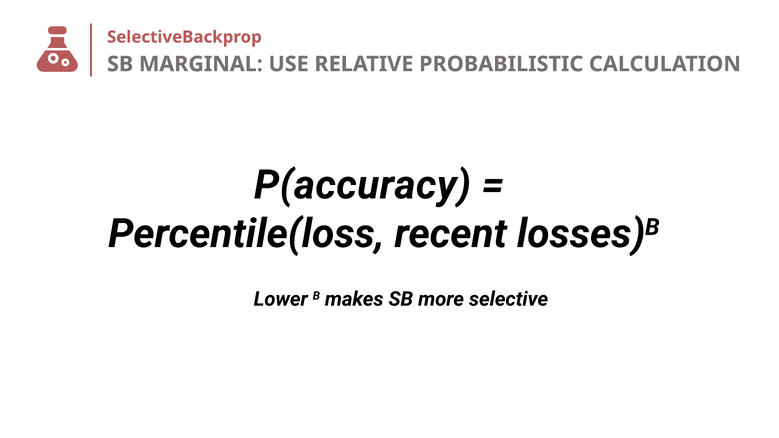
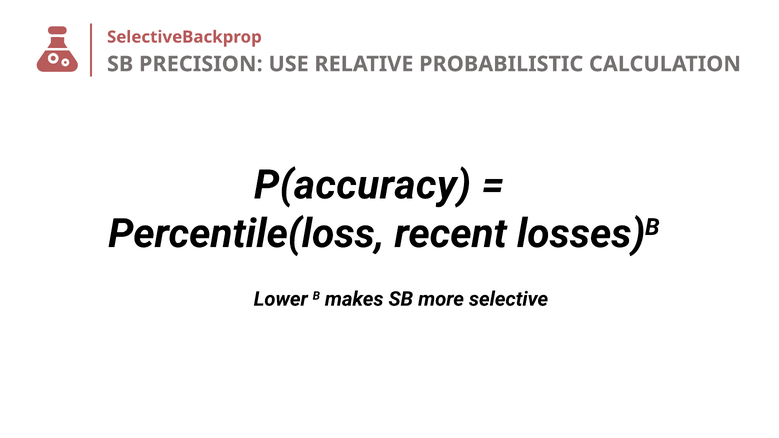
MARGINAL: MARGINAL -> PRECISION (201, 64)
